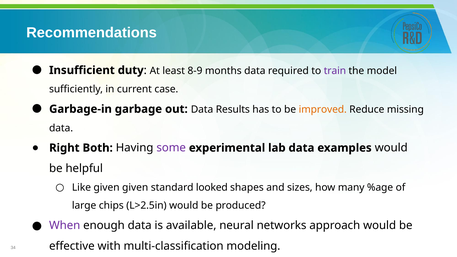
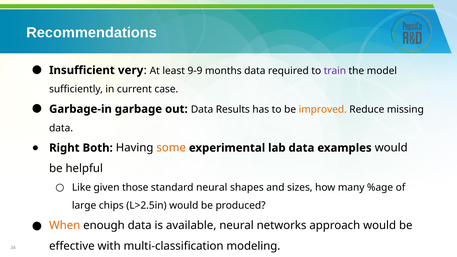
duty: duty -> very (131, 70)
8-9: 8-9 -> 9-9 (195, 71)
some colour: purple -> orange (171, 148)
given given: given -> those (135, 187)
standard looked: looked -> neural (212, 187)
When colour: purple -> orange (65, 226)
